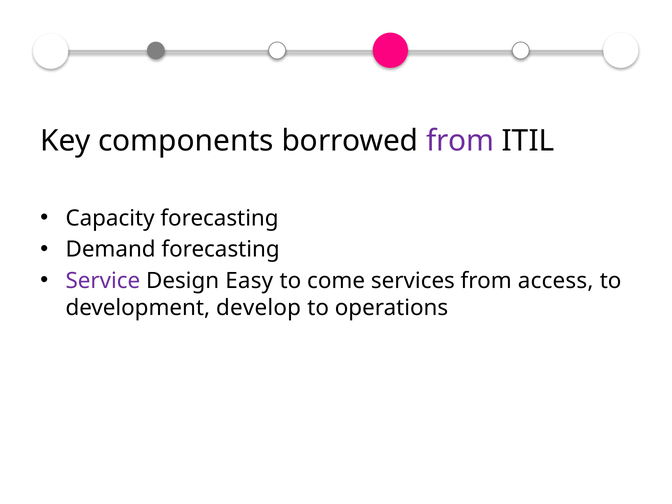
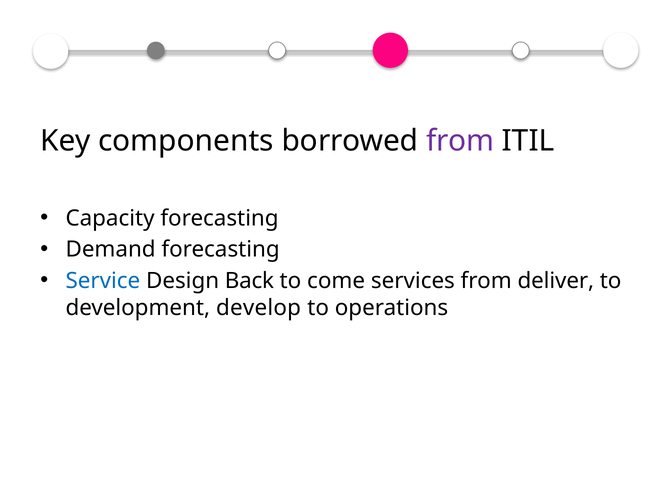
Service colour: purple -> blue (103, 281)
Easy: Easy -> Back (249, 281)
access: access -> deliver (556, 281)
